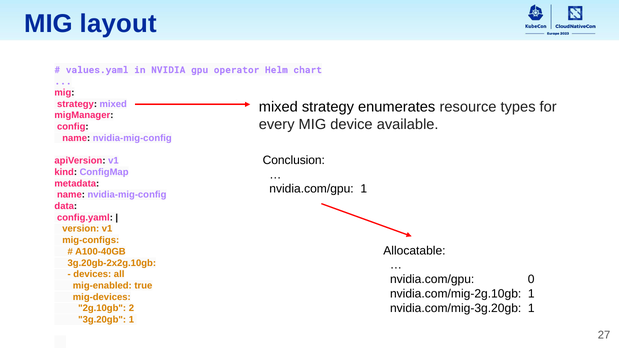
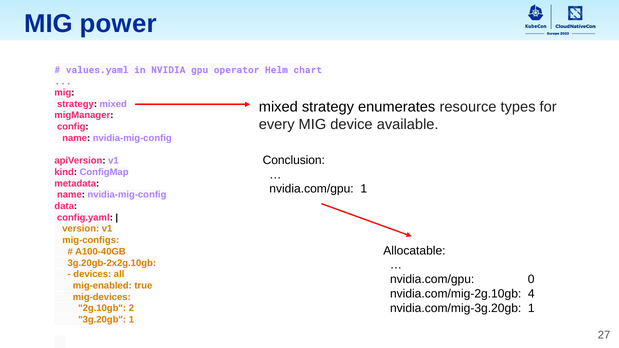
layout: layout -> power (118, 24)
nvidia.com/mig-2g.10gb 1: 1 -> 4 (531, 294)
